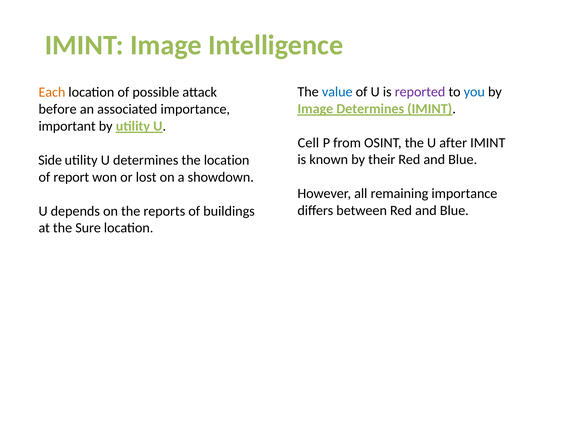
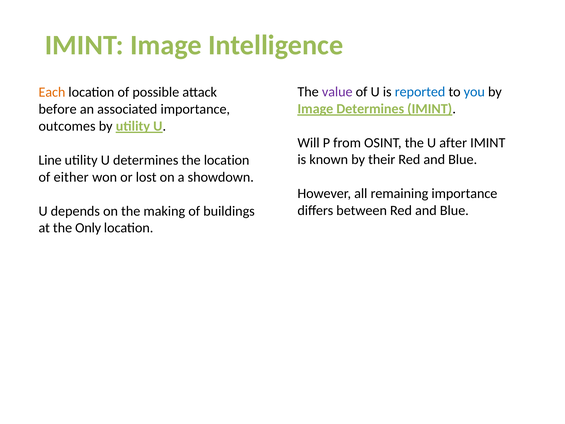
value colour: blue -> purple (337, 92)
reported colour: purple -> blue (420, 92)
important: important -> outcomes (67, 126)
Cell: Cell -> Will (309, 143)
Side: Side -> Line (50, 160)
report: report -> either (71, 177)
reports: reports -> making (164, 211)
Sure: Sure -> Only (88, 228)
